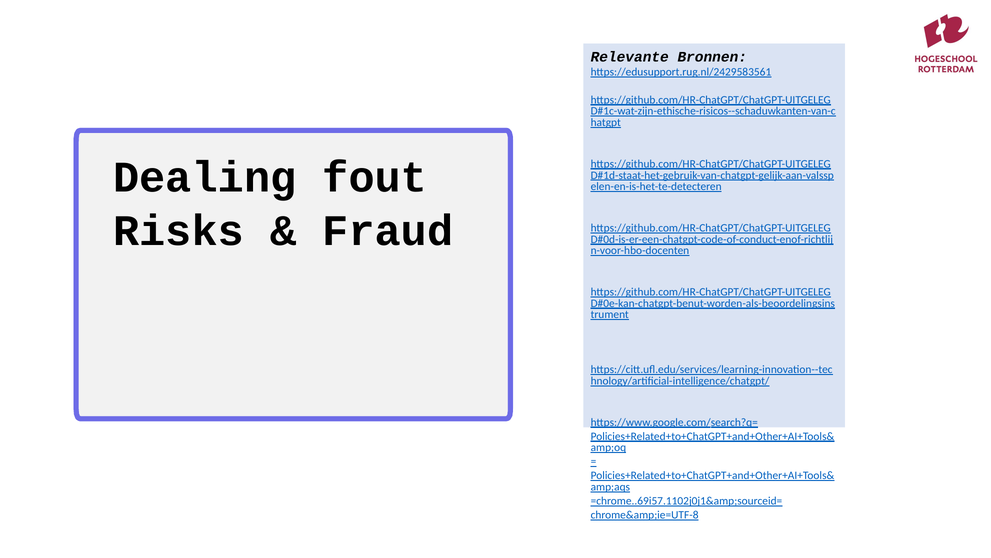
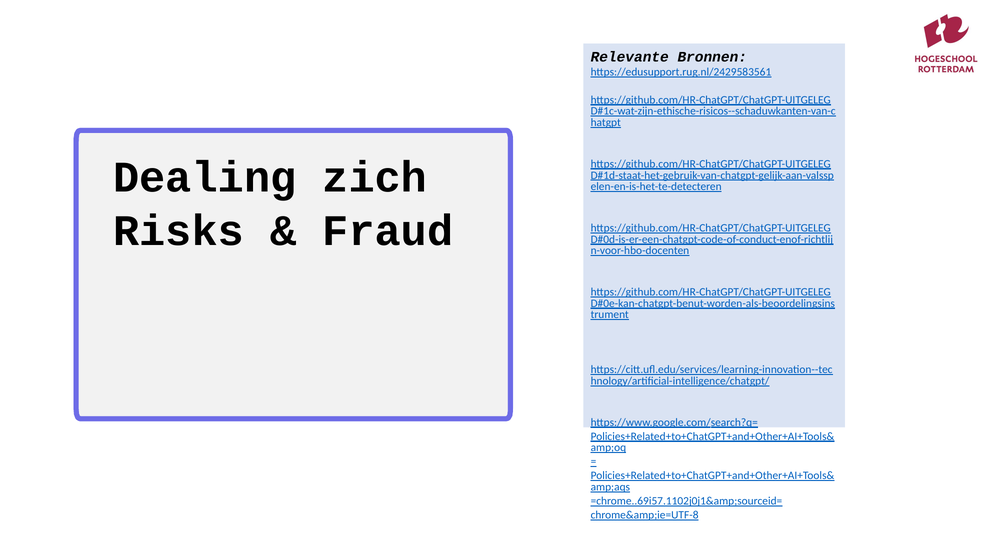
fout: fout -> zich (375, 177)
